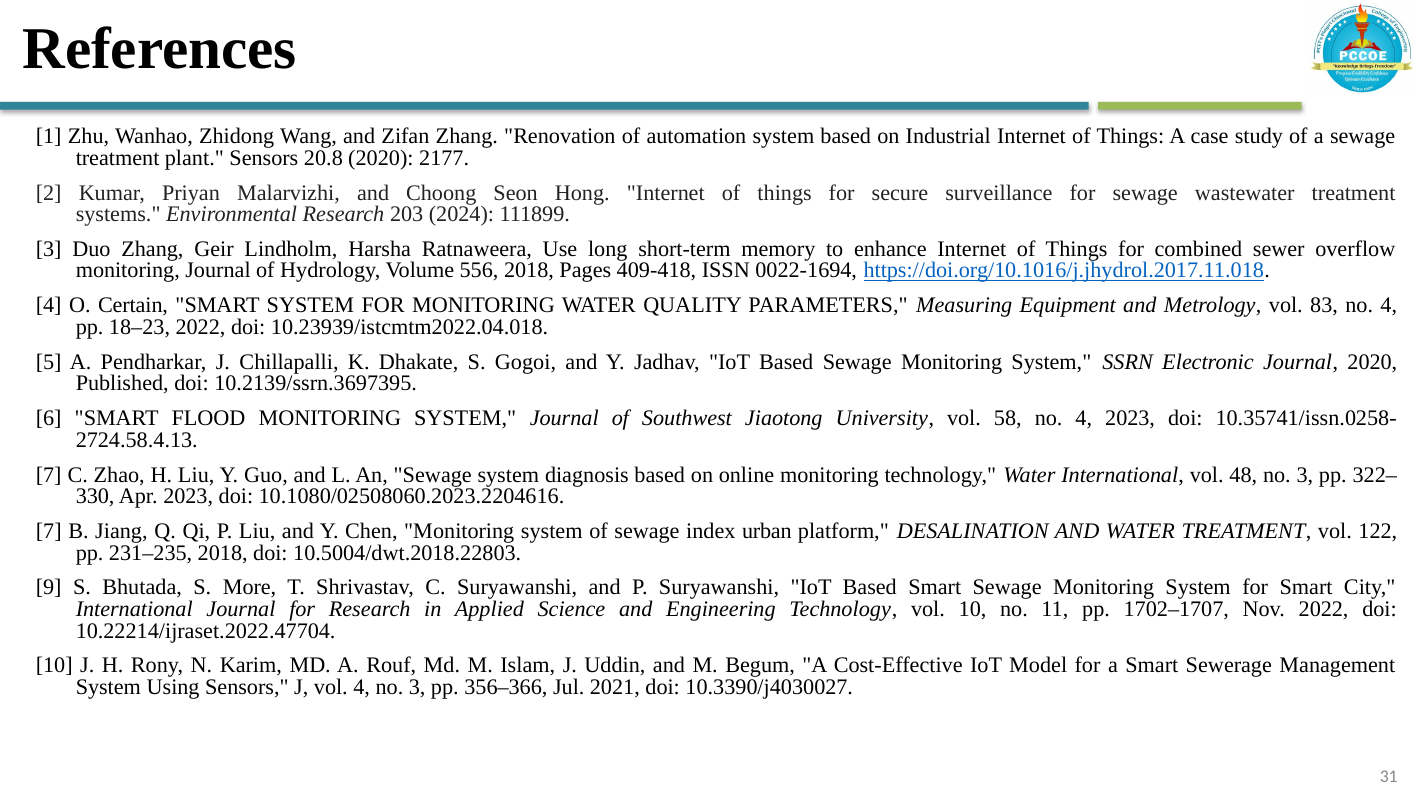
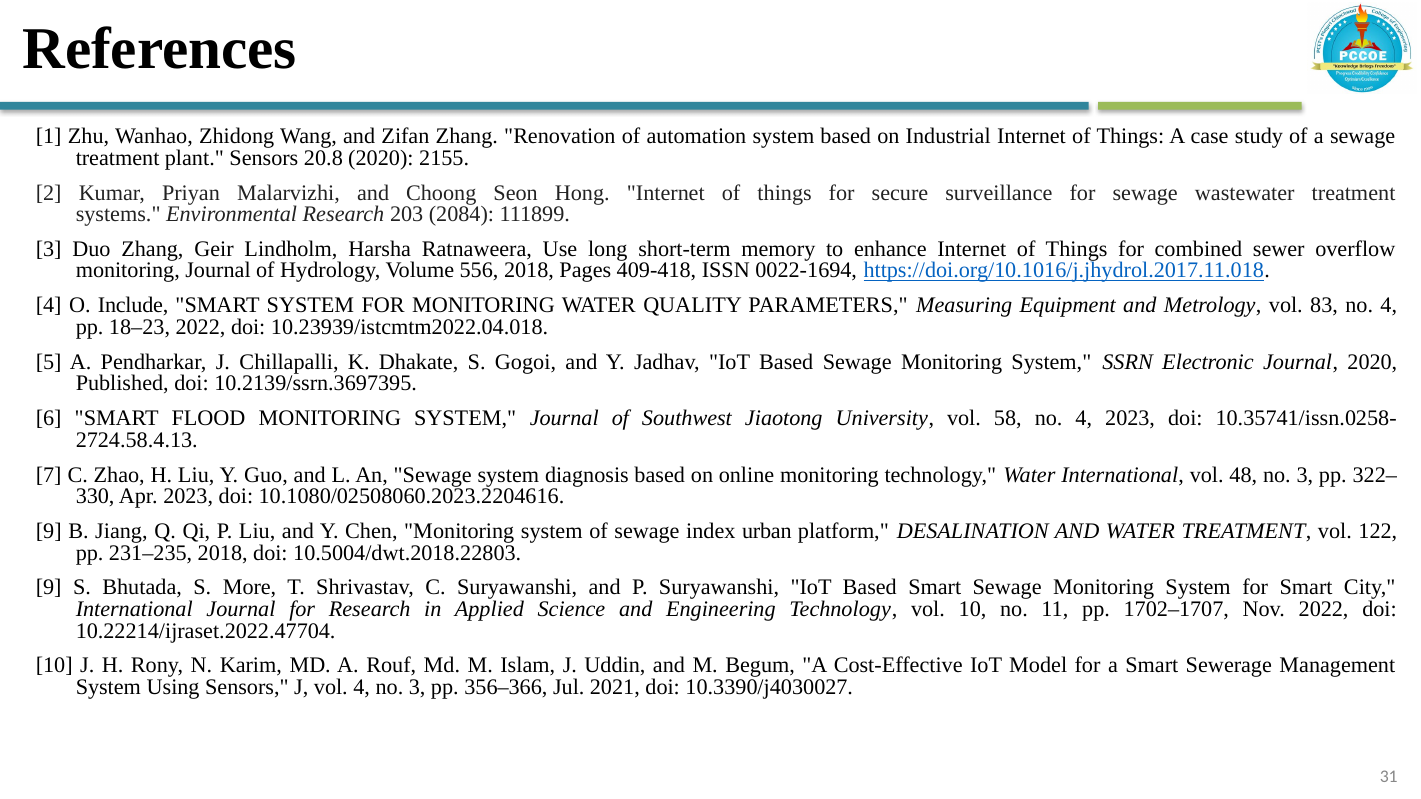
2177: 2177 -> 2155 (444, 158)
2024: 2024 -> 2084 (461, 214)
Certain: Certain -> Include (133, 306)
7: 7 -> 9 (49, 531)
